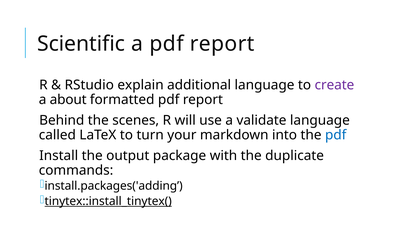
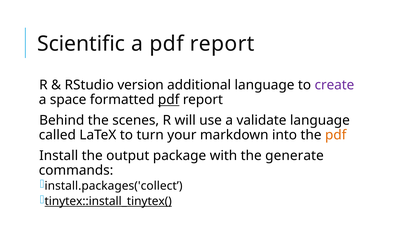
explain: explain -> version (141, 85)
about: about -> space (68, 100)
pdf underline: none -> present (169, 100)
pdf colour: blue -> orange (336, 135)
duplicate: duplicate -> generate (295, 156)
install.packages('adding: install.packages('adding -> install.packages('collect (114, 186)
